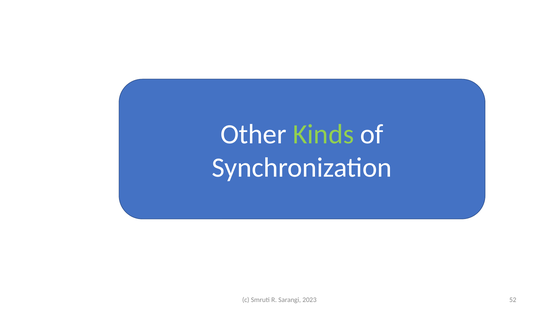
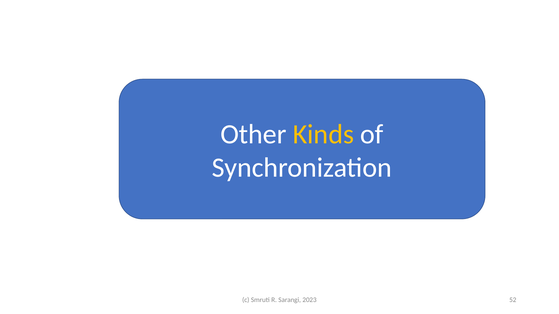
Kinds colour: light green -> yellow (323, 134)
